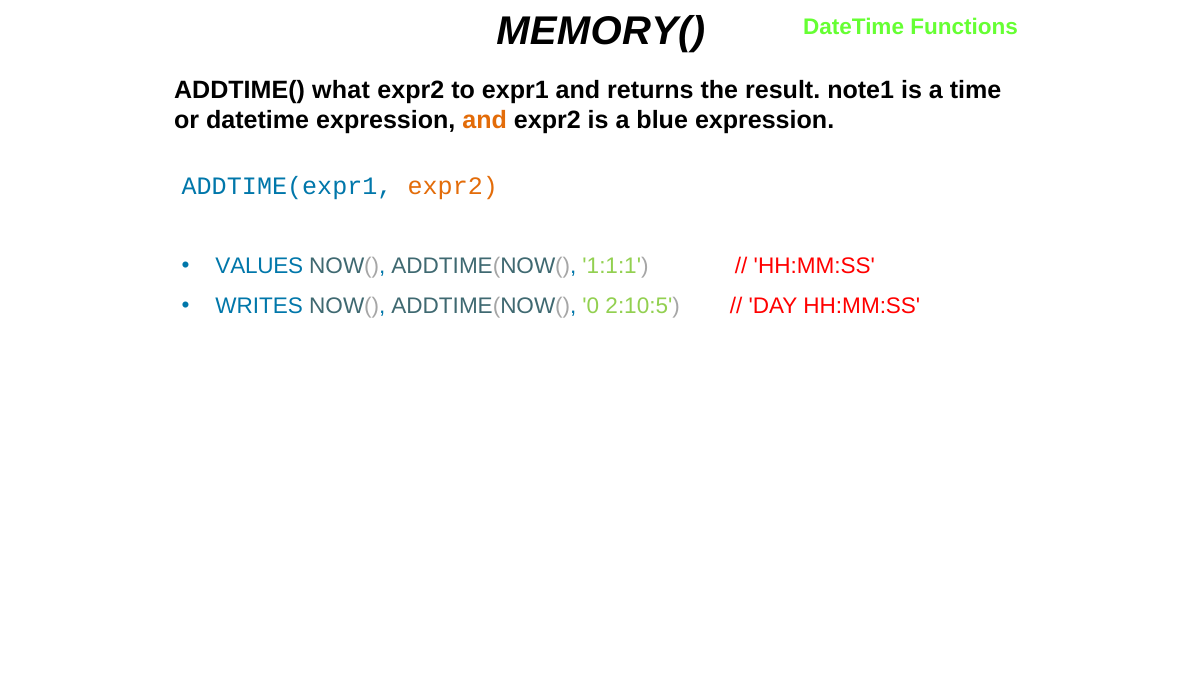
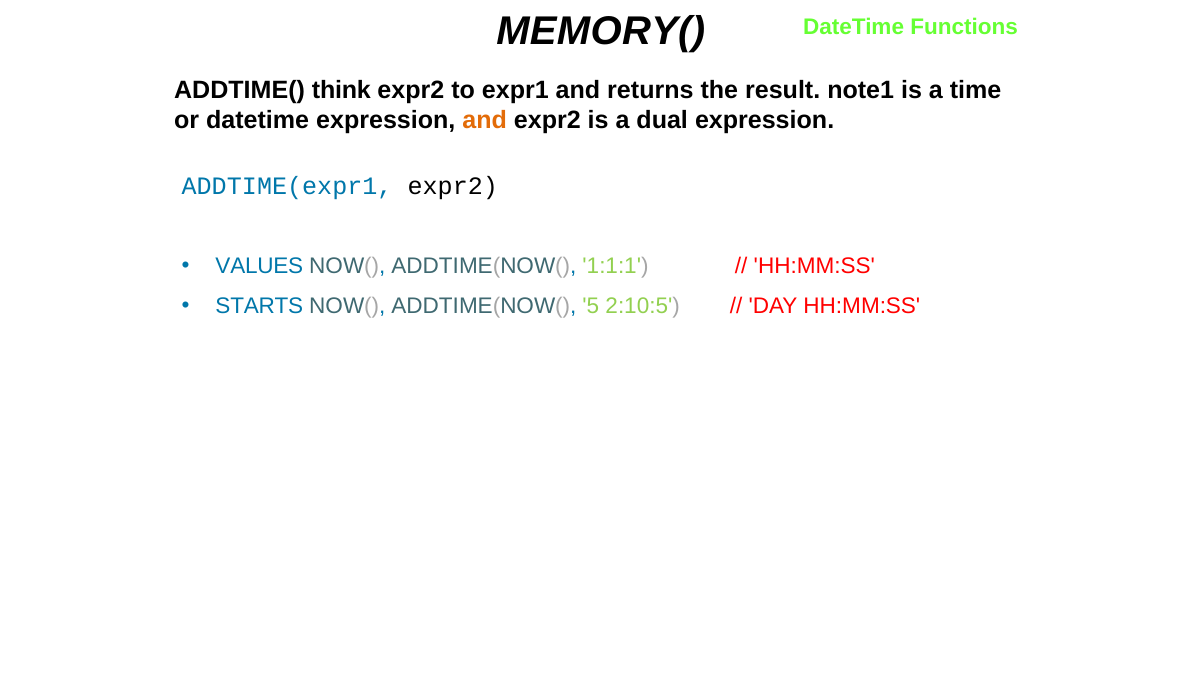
what: what -> think (341, 91)
blue: blue -> dual (662, 121)
expr2 colour: orange -> black (453, 187)
WRITES: WRITES -> STARTS (259, 307)
0: 0 -> 5 (591, 307)
